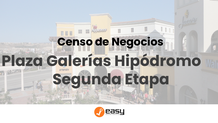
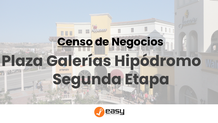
Censo underline: none -> present (75, 42)
